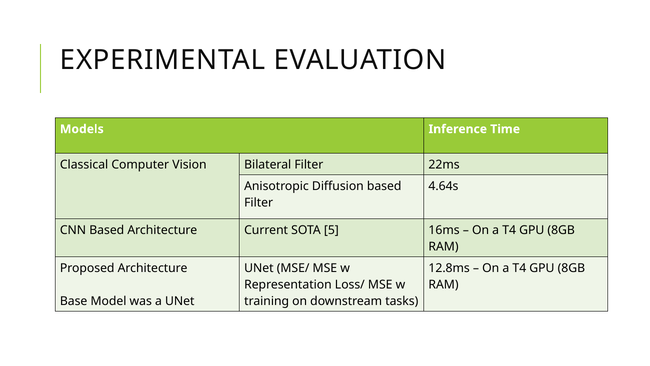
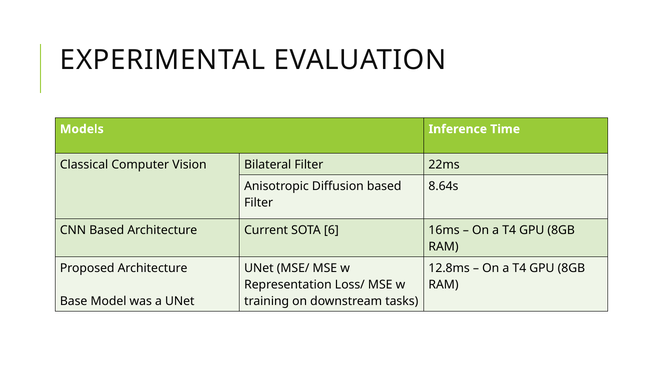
4.64s: 4.64s -> 8.64s (443, 186)
5: 5 -> 6 (331, 230)
